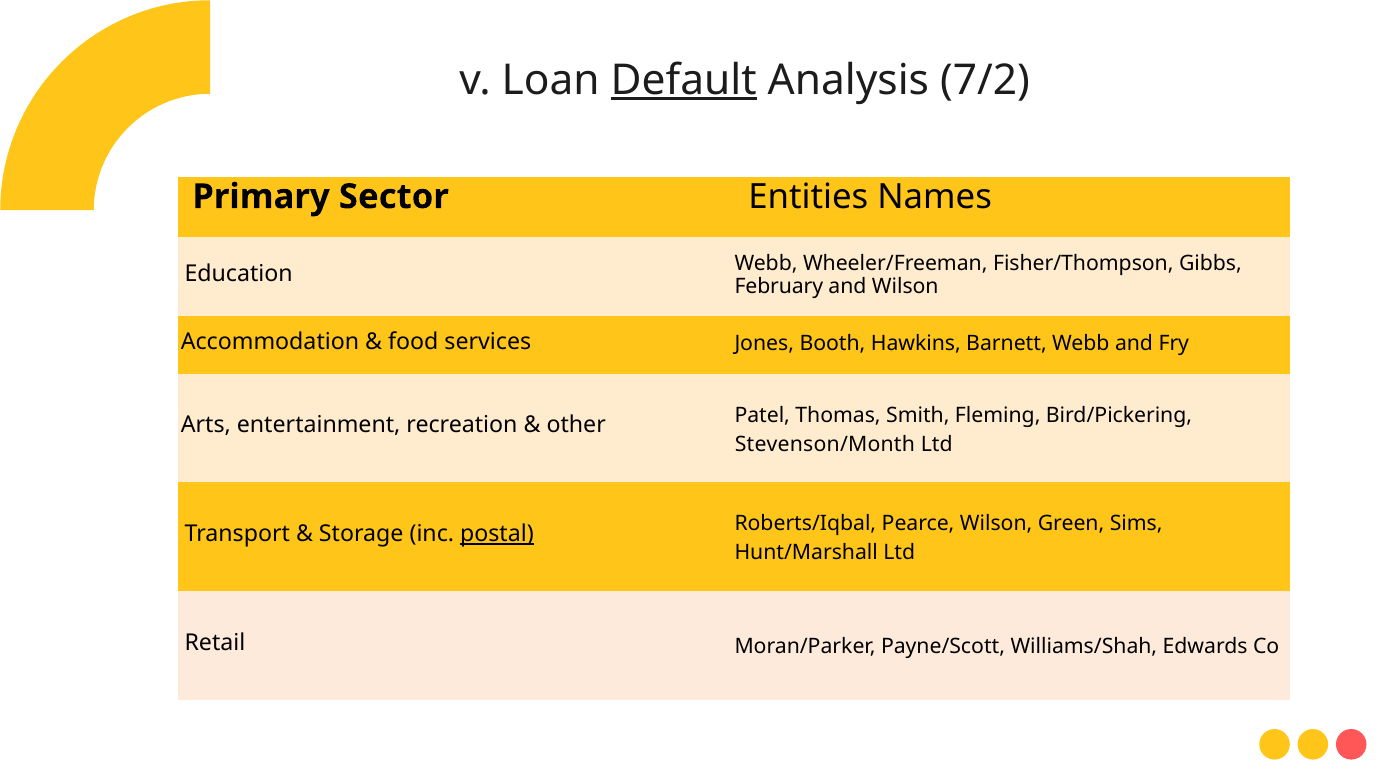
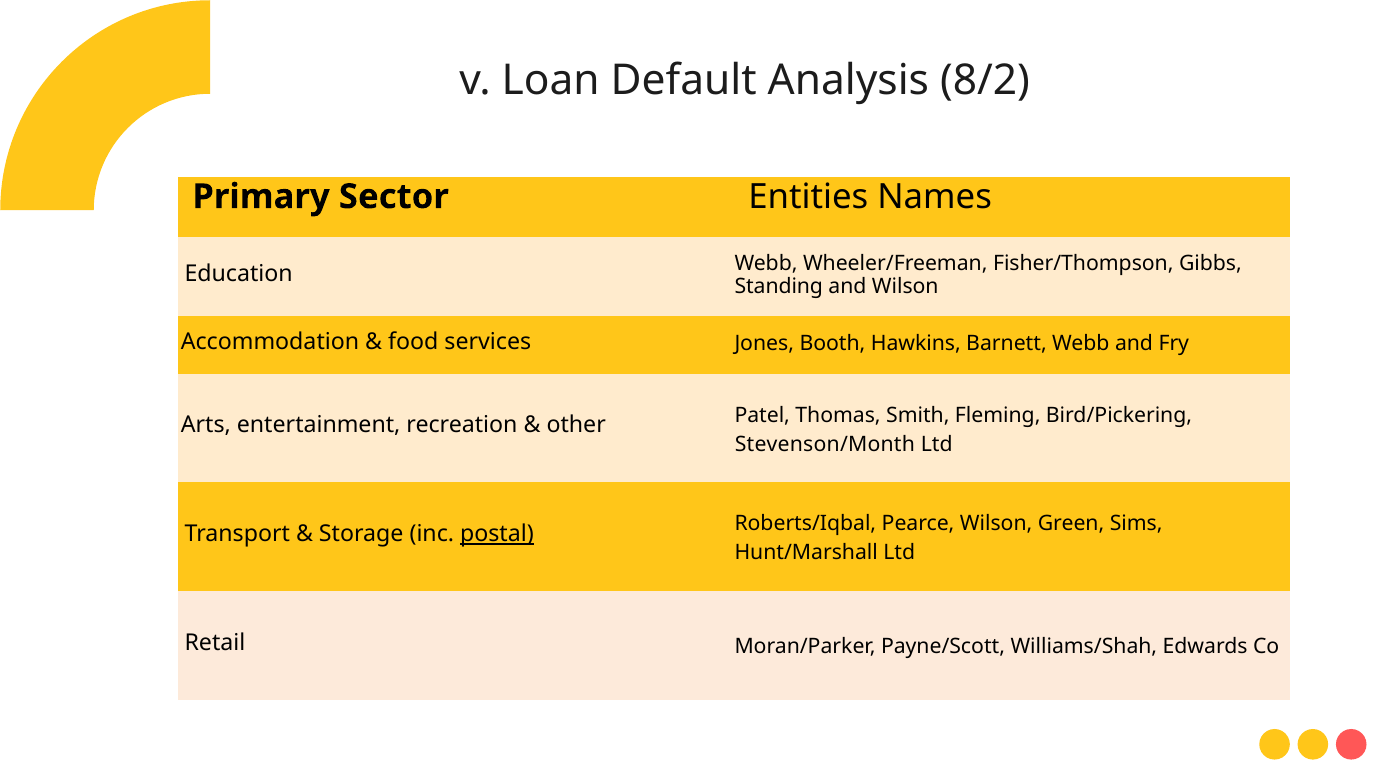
Default underline: present -> none (684, 80)
7/2: 7/2 -> 8/2 (985, 80)
February: February -> Standing (779, 286)
